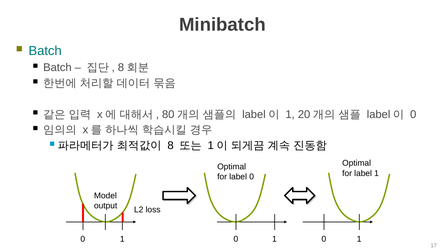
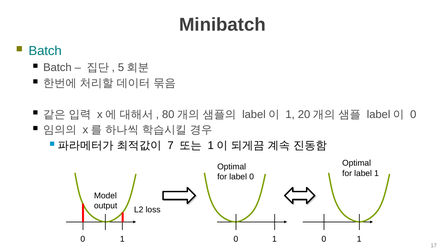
8: 8 -> 5 (121, 67)
8: 8 -> 7 (171, 145)
